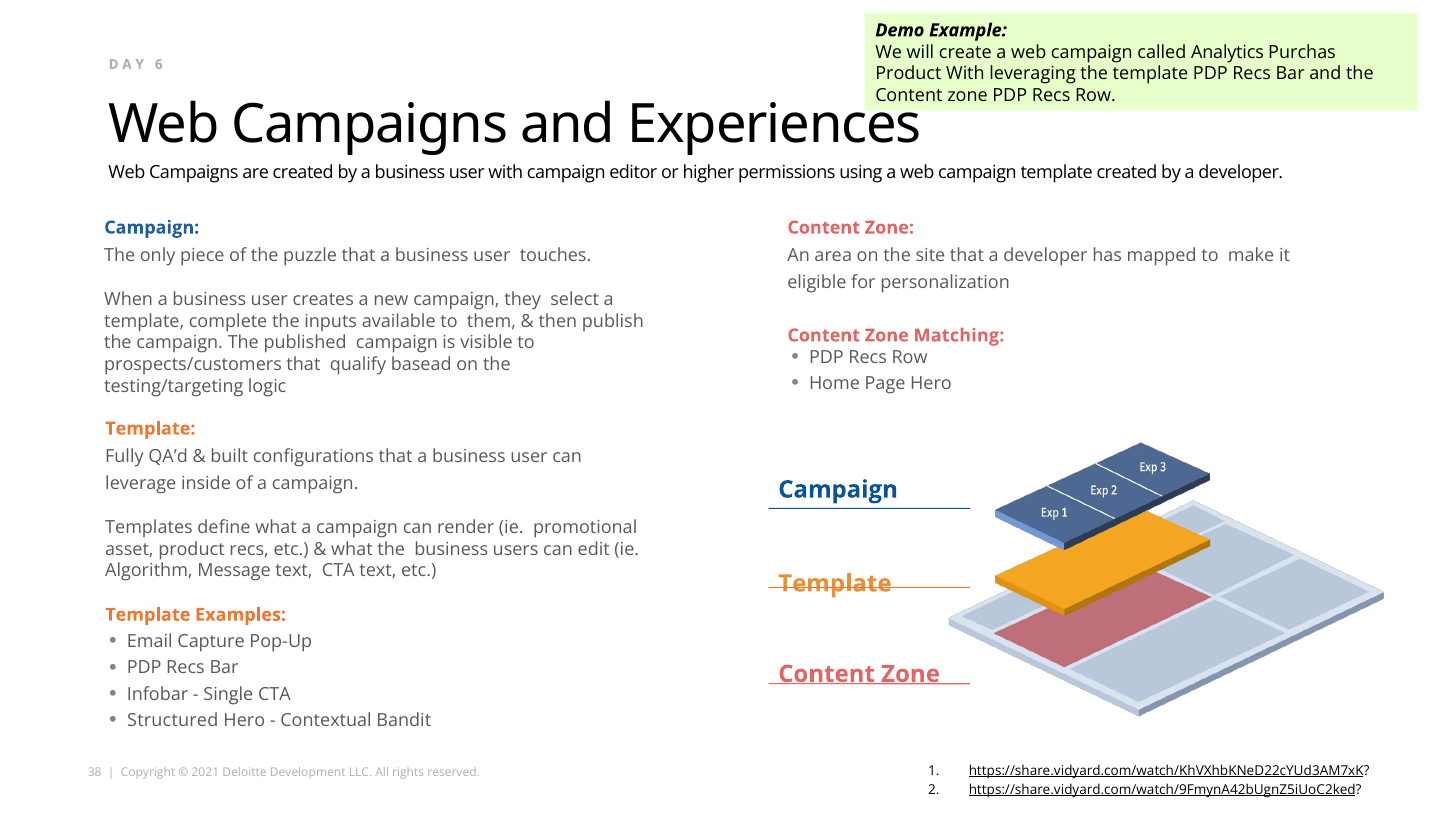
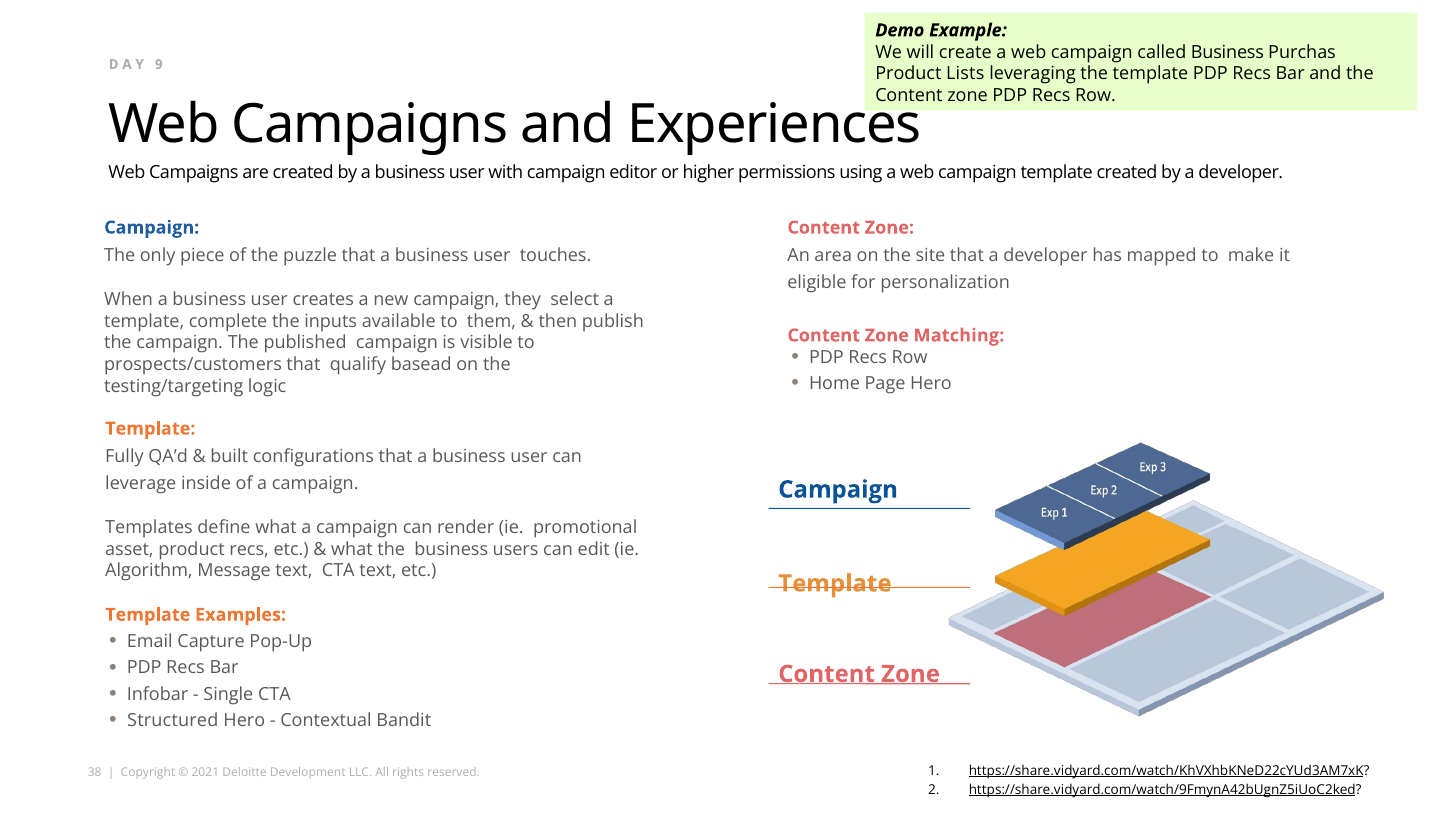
called Analytics: Analytics -> Business (1227, 52)
6: 6 -> 9 (159, 64)
Product With: With -> Lists (965, 74)
